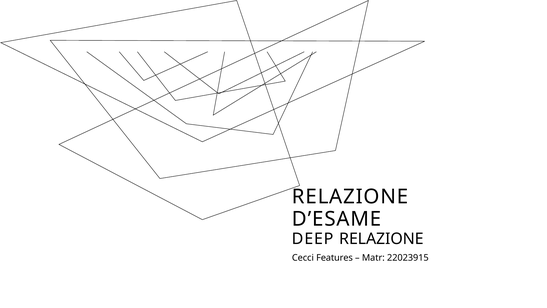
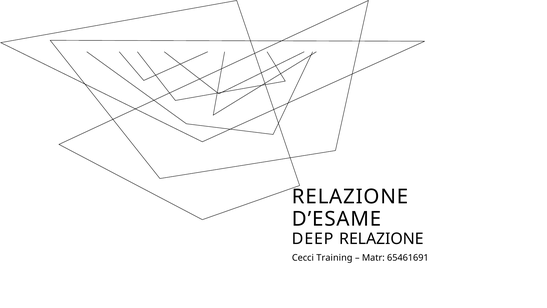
Features: Features -> Training (334, 258)
22023915: 22023915 -> 65461691 (408, 258)
